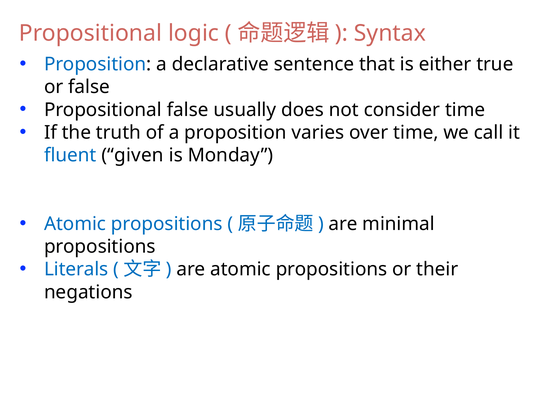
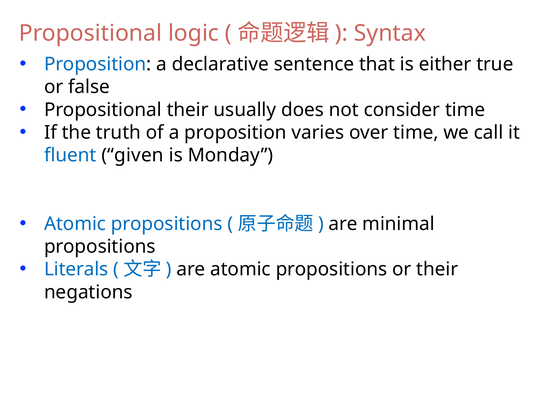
Propositional false: false -> their (188, 110)
